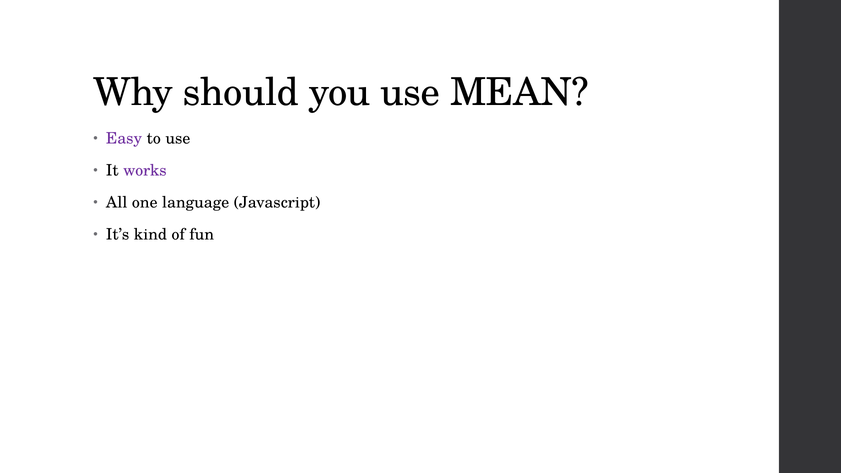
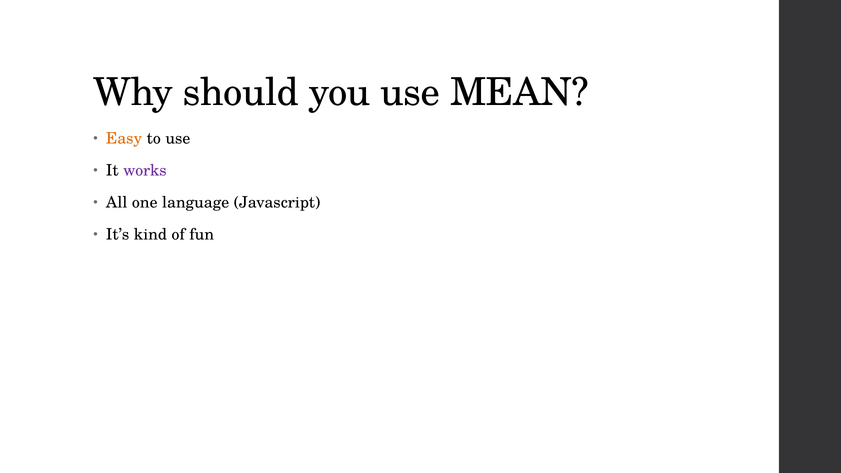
Easy colour: purple -> orange (124, 138)
